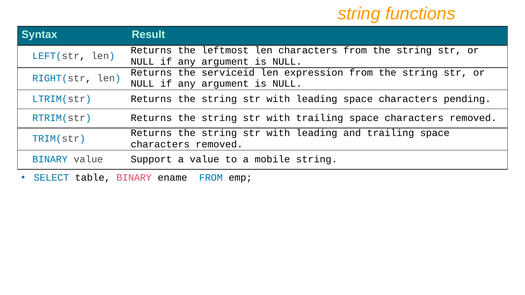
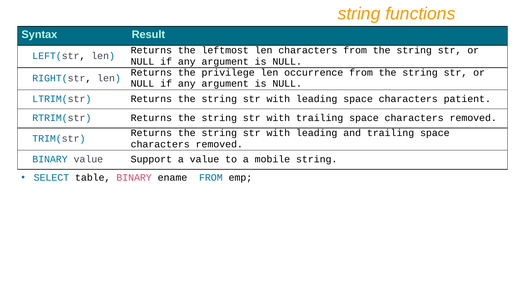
serviceid: serviceid -> privilege (228, 73)
expression: expression -> occurrence (314, 73)
pending: pending -> patient (467, 99)
